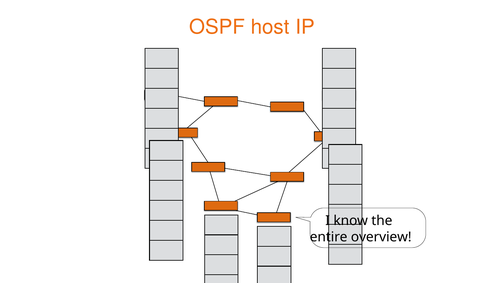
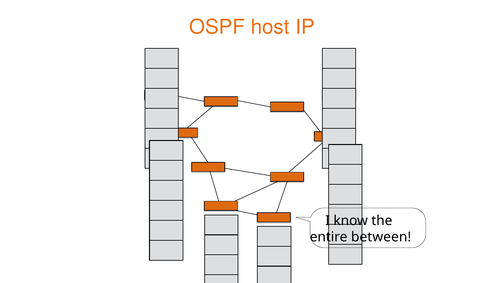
overview: overview -> between (381, 237)
